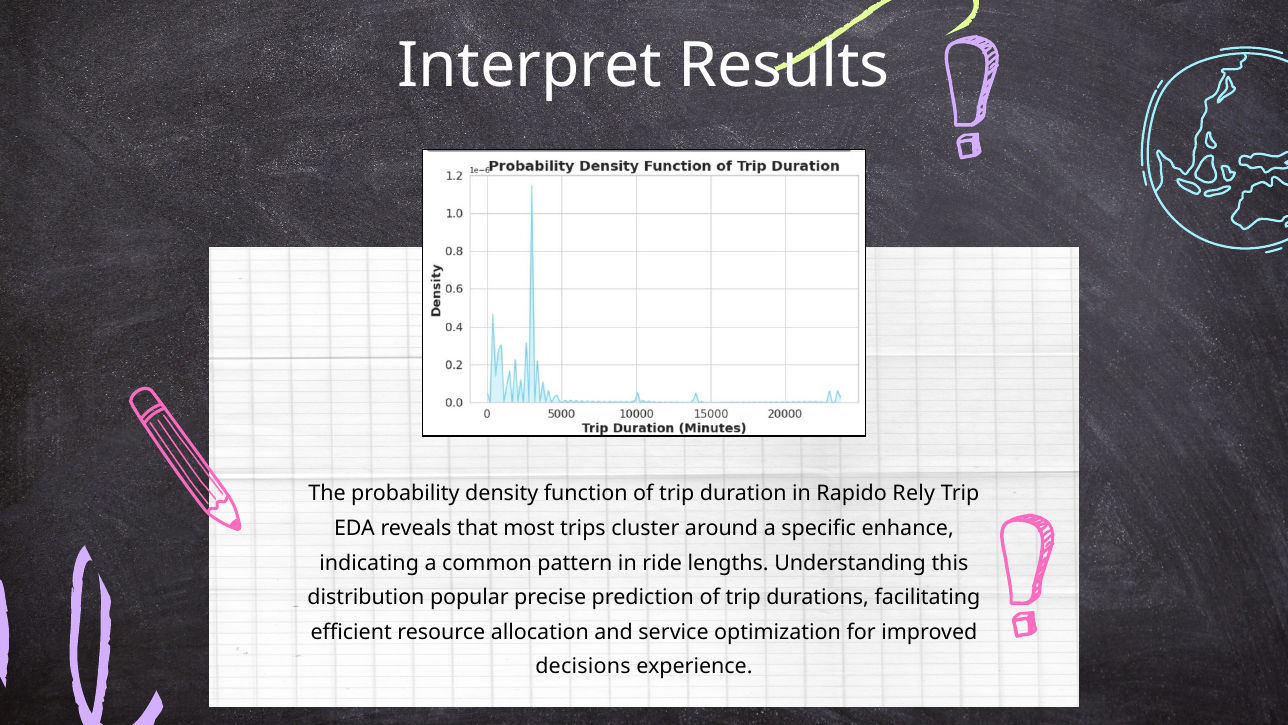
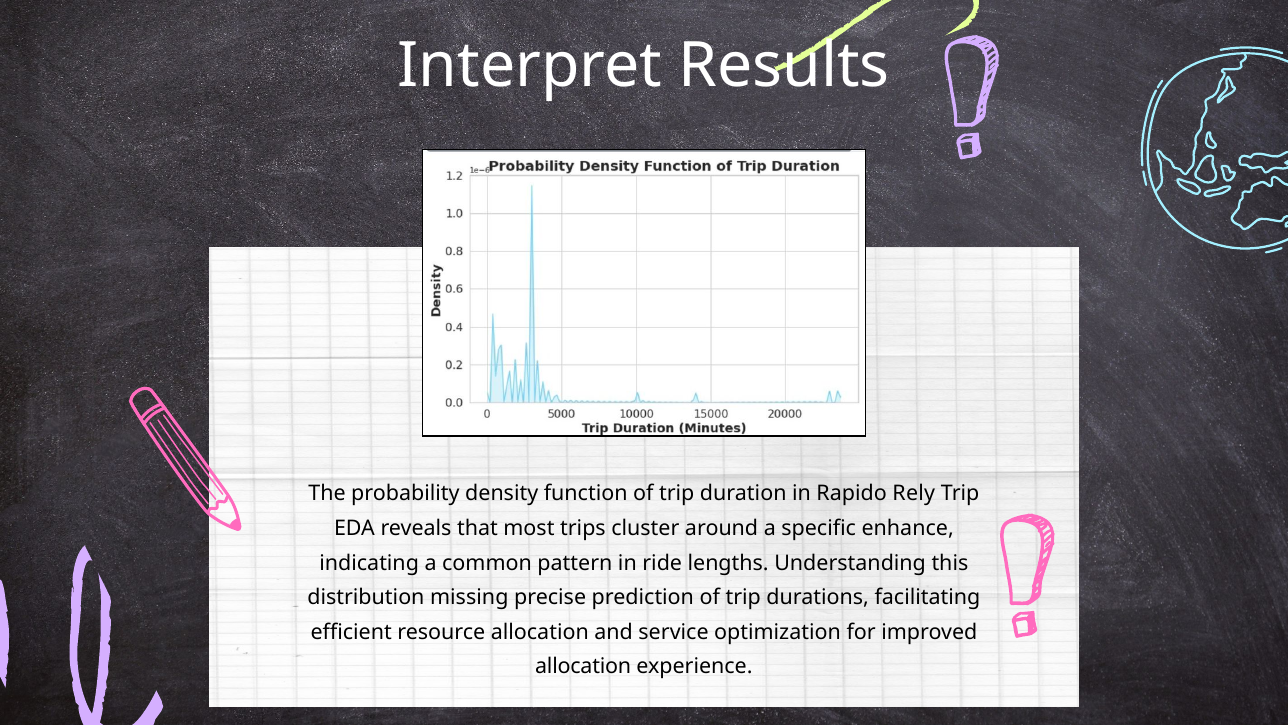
popular: popular -> missing (469, 597)
decisions: decisions -> allocation (583, 666)
